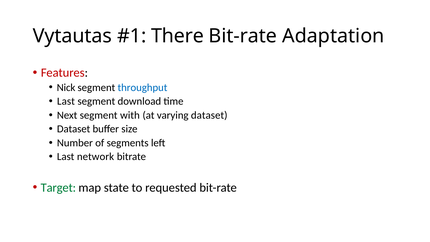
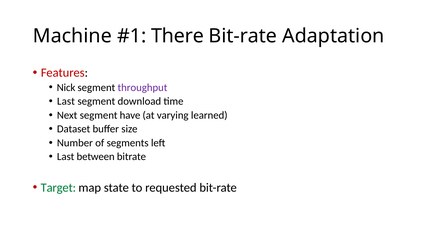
Vytautas: Vytautas -> Machine (72, 36)
throughput colour: blue -> purple (142, 87)
with: with -> have (130, 115)
varying dataset: dataset -> learned (209, 115)
network: network -> between (96, 157)
